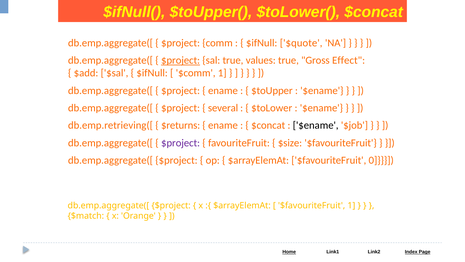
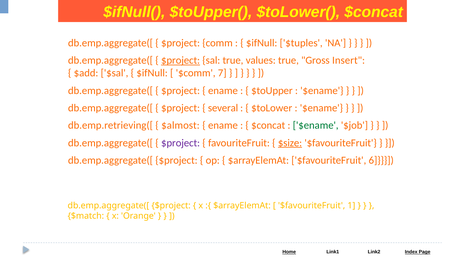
$quote: $quote -> $tuples (301, 43)
Effect: Effect -> Insert (349, 60)
$comm 1: 1 -> 7 (222, 73)
$returns: $returns -> $almost (180, 125)
$ename colour: black -> green (316, 125)
$size underline: none -> present (290, 143)
0: 0 -> 6 (381, 160)
